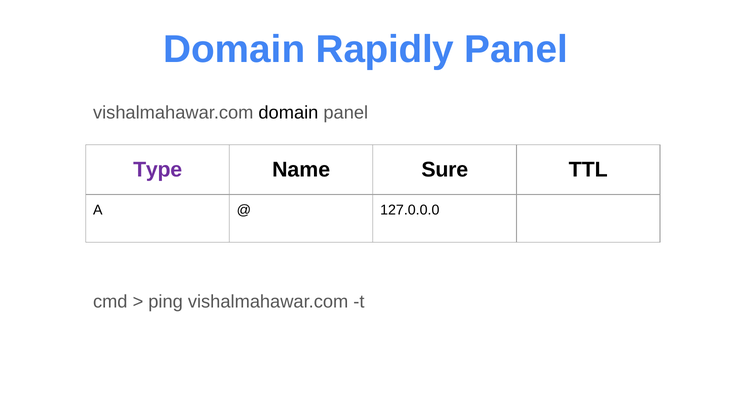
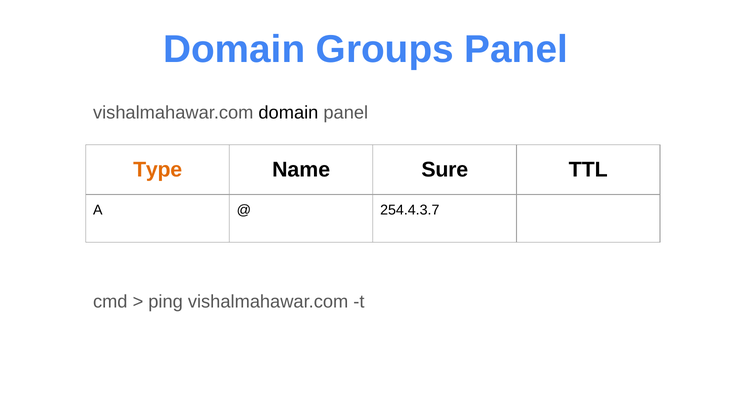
Rapidly: Rapidly -> Groups (385, 50)
Type colour: purple -> orange (158, 170)
127.0.0.0: 127.0.0.0 -> 254.4.3.7 (410, 210)
